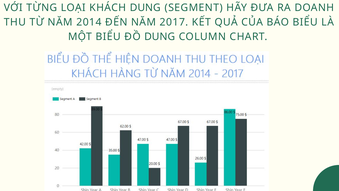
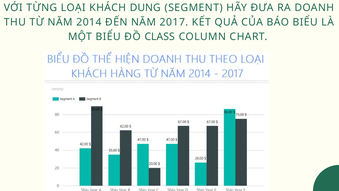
ĐỒ DUNG: DUNG -> CLASS (160, 37)
